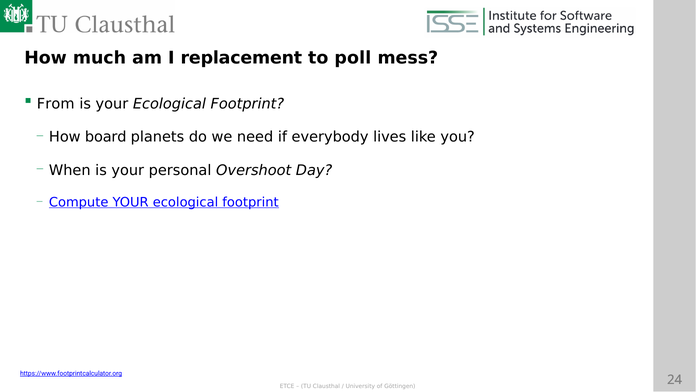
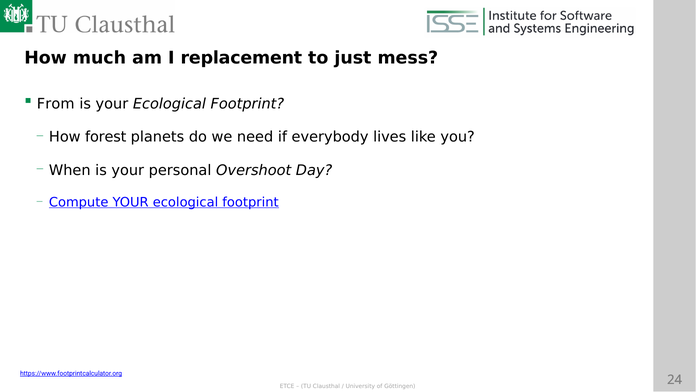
poll: poll -> just (353, 58)
board: board -> forest (106, 137)
